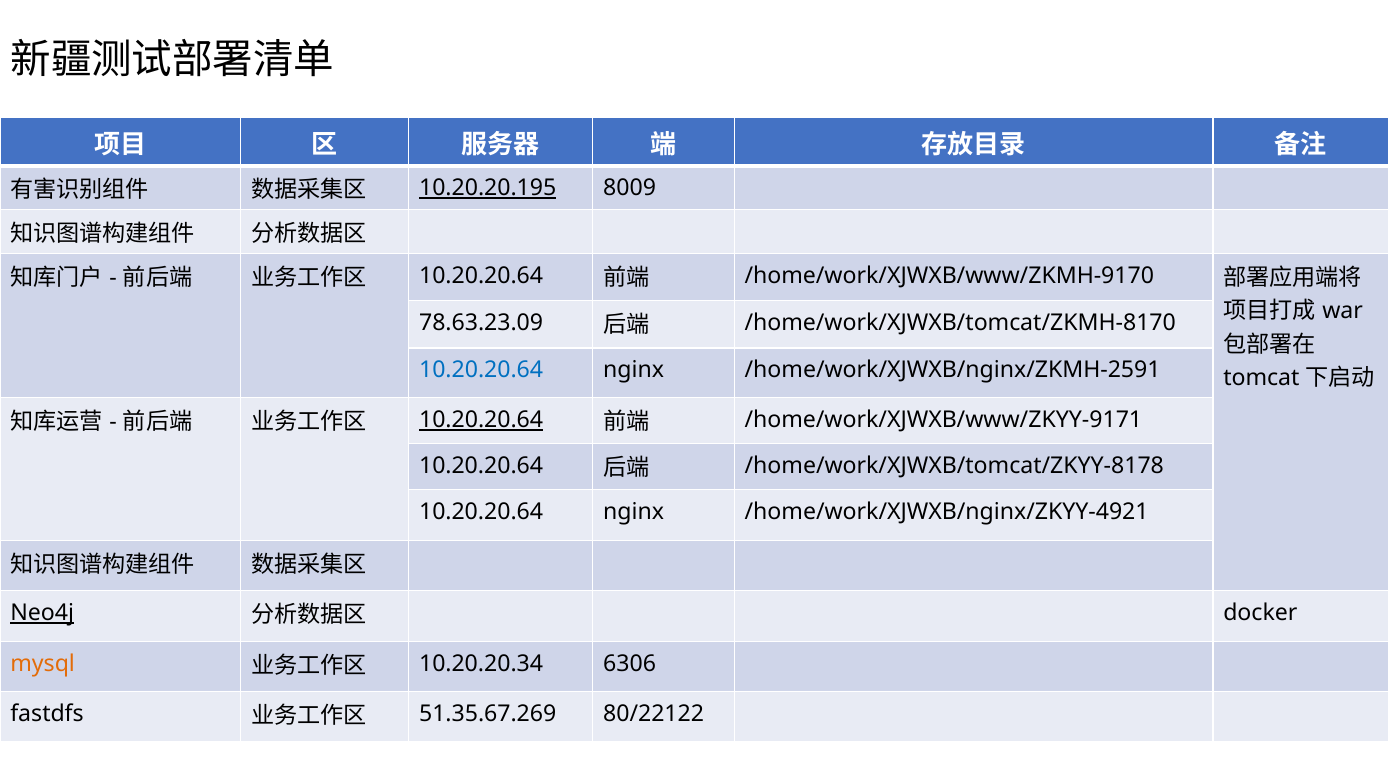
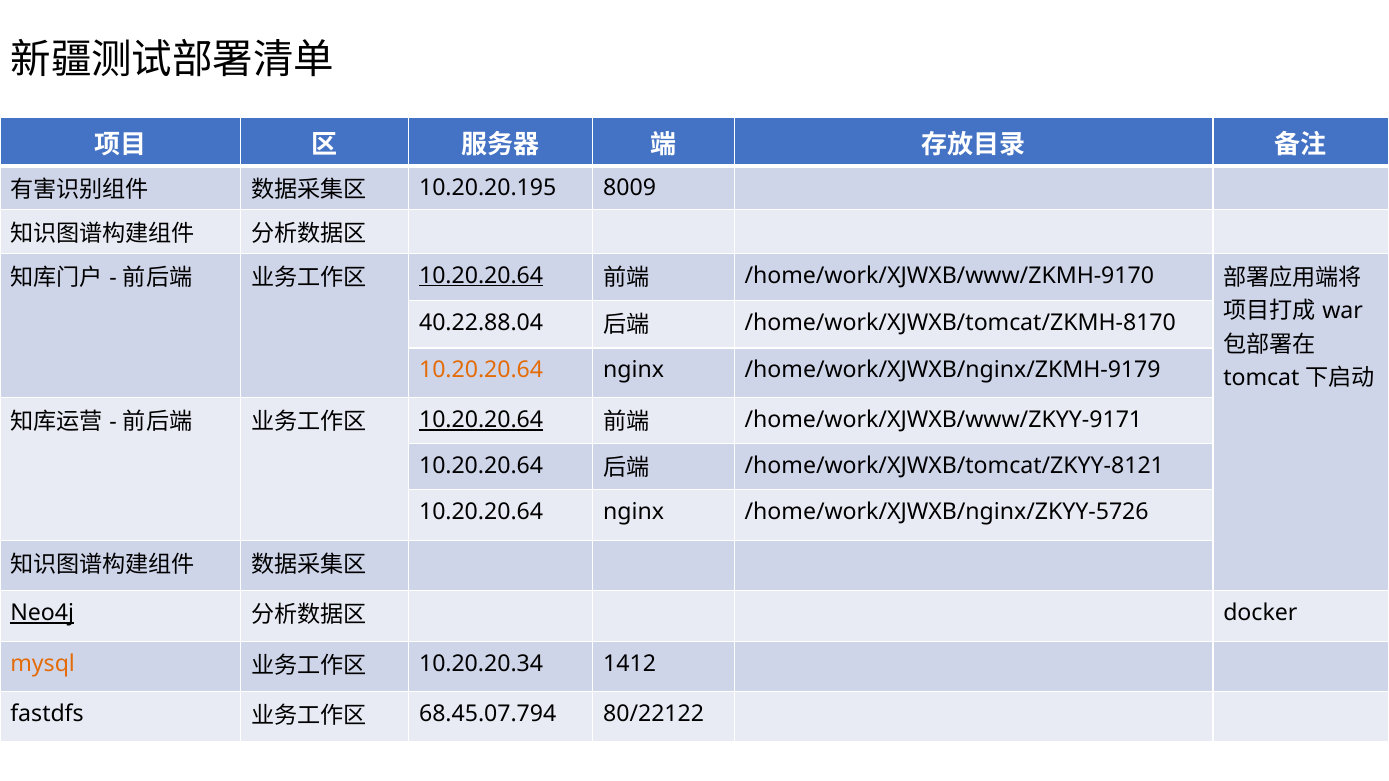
10.20.20.195 underline: present -> none (488, 188)
10.20.20.64 underline: none -> present (481, 276)
78.63.23.09: 78.63.23.09 -> 40.22.88.04 (481, 323)
10.20.20.64 colour: blue -> orange (481, 370)
/home/work/XJWXB/nginx/ZKMH-2591: /home/work/XJWXB/nginx/ZKMH-2591 -> /home/work/XJWXB/nginx/ZKMH-9179 (953, 370)
/home/work/XJWXB/tomcat/ZKYY-8178: /home/work/XJWXB/tomcat/ZKYY-8178 -> /home/work/XJWXB/tomcat/ZKYY-8121 (954, 466)
/home/work/XJWXB/nginx/ZKYY-4921: /home/work/XJWXB/nginx/ZKYY-4921 -> /home/work/XJWXB/nginx/ZKYY-5726 (947, 512)
6306: 6306 -> 1412 (630, 664)
51.35.67.269: 51.35.67.269 -> 68.45.07.794 (488, 714)
